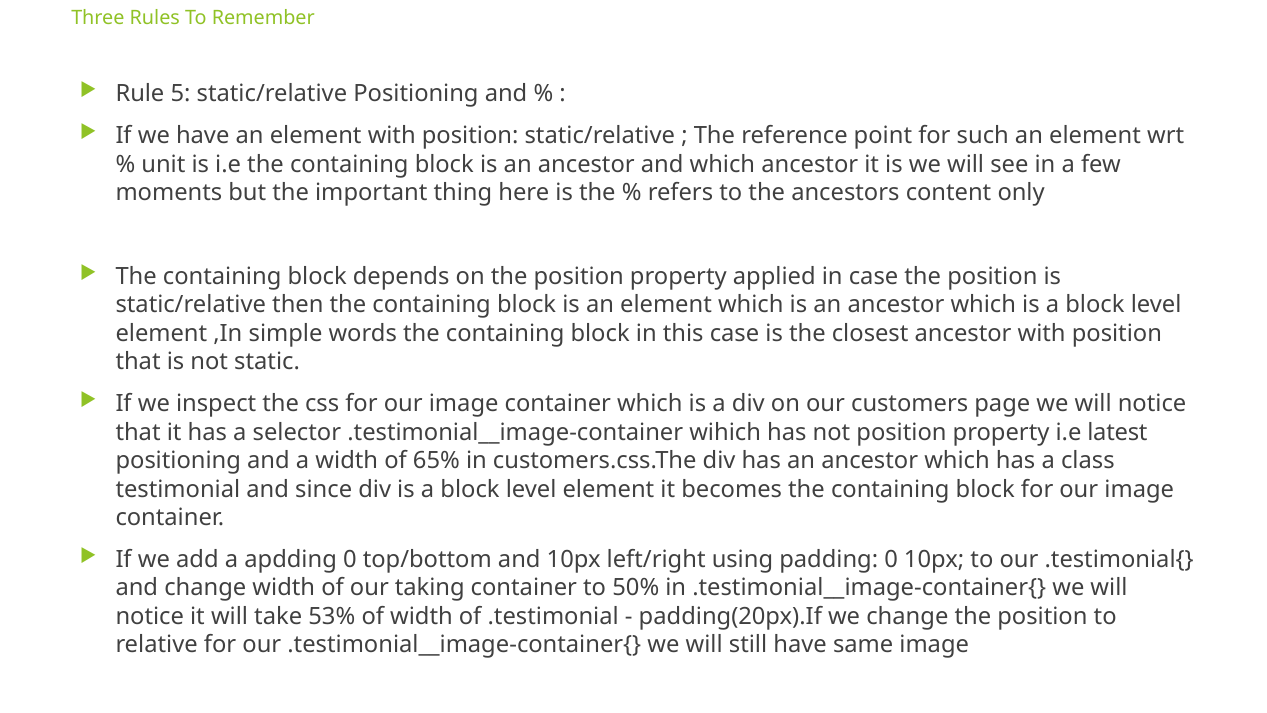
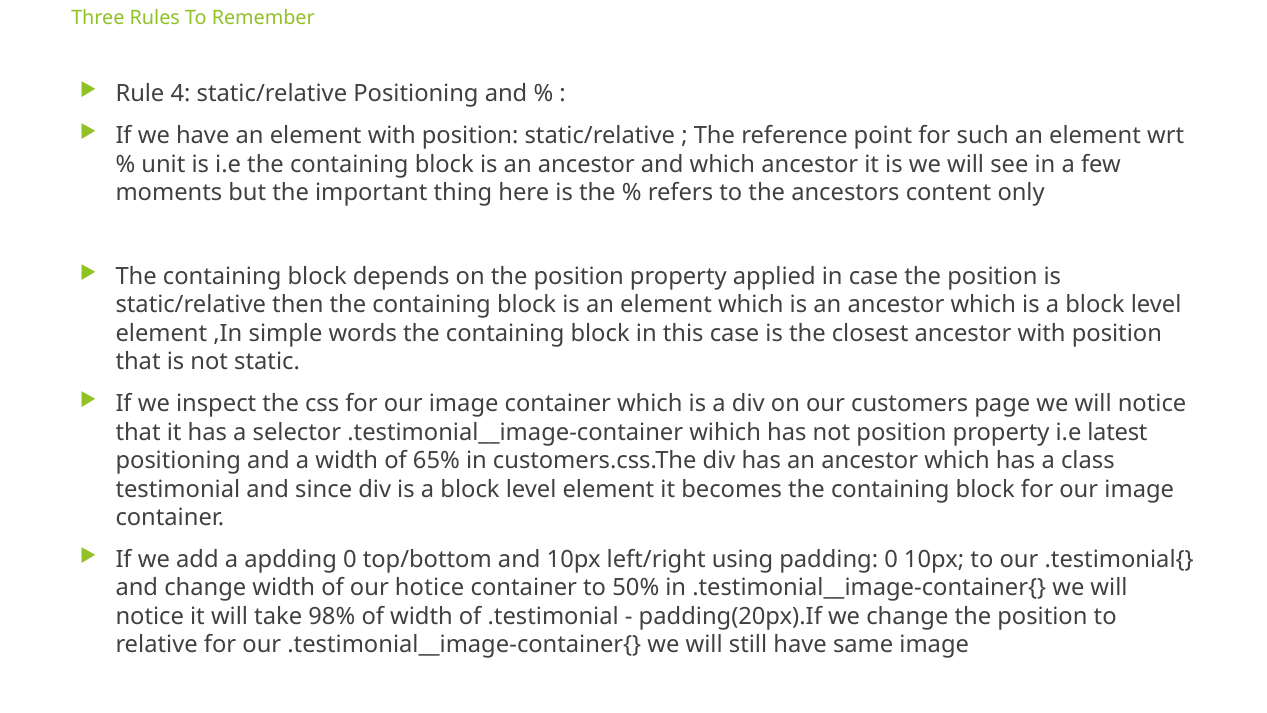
5: 5 -> 4 (181, 94)
taking: taking -> hotice (430, 588)
53%: 53% -> 98% (332, 616)
